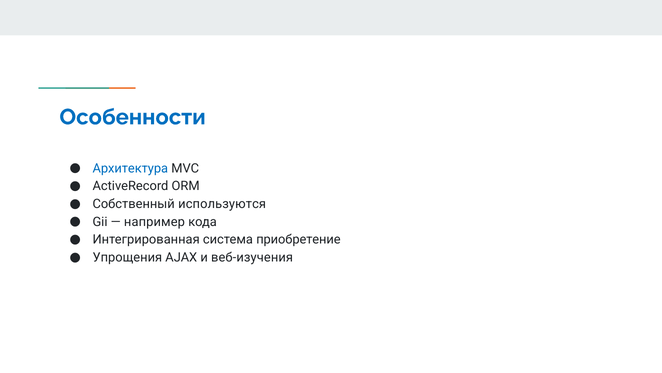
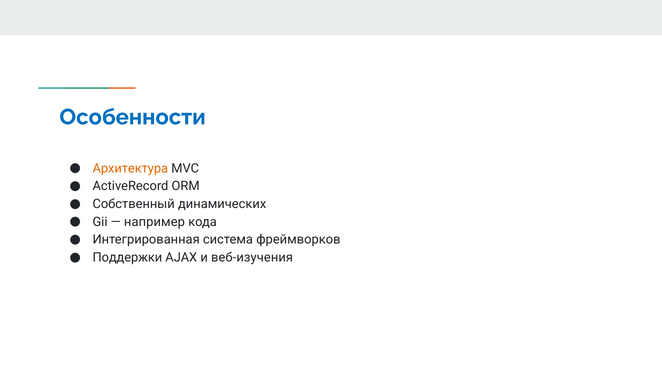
Архитектура colour: blue -> orange (130, 168)
используются: используются -> динамических (222, 204)
приобретение: приобретение -> фреймворков (298, 239)
Упрощения: Упрощения -> Поддержки (127, 257)
